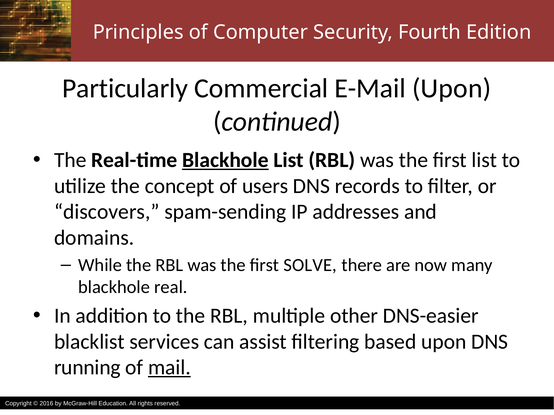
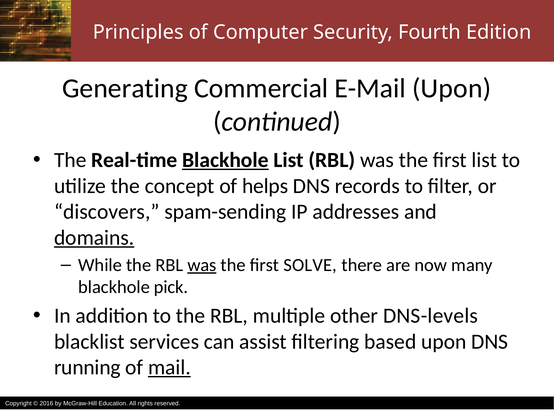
Particularly: Particularly -> Generating (125, 88)
users: users -> helps (265, 186)
domains underline: none -> present (94, 238)
was underline: none -> present (202, 265)
real: real -> pick (171, 288)
DNS-easier: DNS-easier -> DNS-levels (431, 316)
